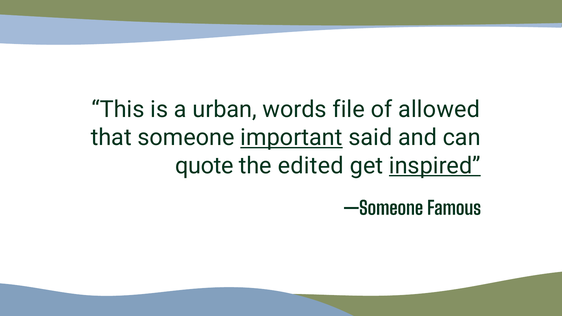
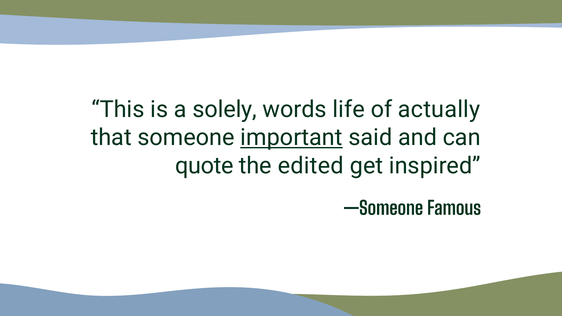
urban: urban -> solely (225, 109)
file: file -> life (349, 109)
allowed: allowed -> actually (439, 109)
inspired underline: present -> none (435, 166)
